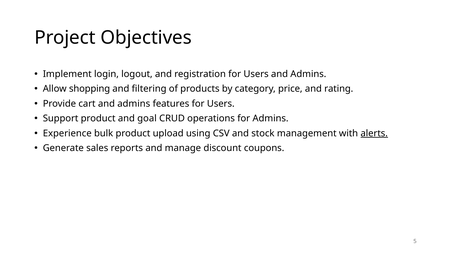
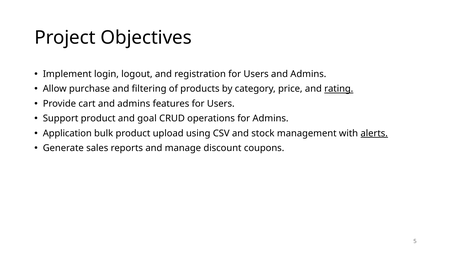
shopping: shopping -> purchase (90, 89)
rating underline: none -> present (339, 89)
Experience: Experience -> Application (67, 134)
